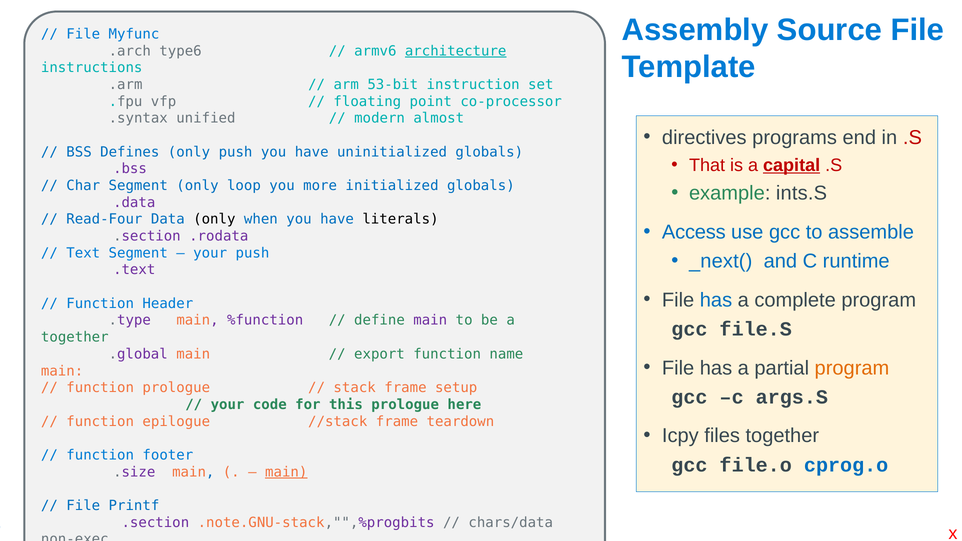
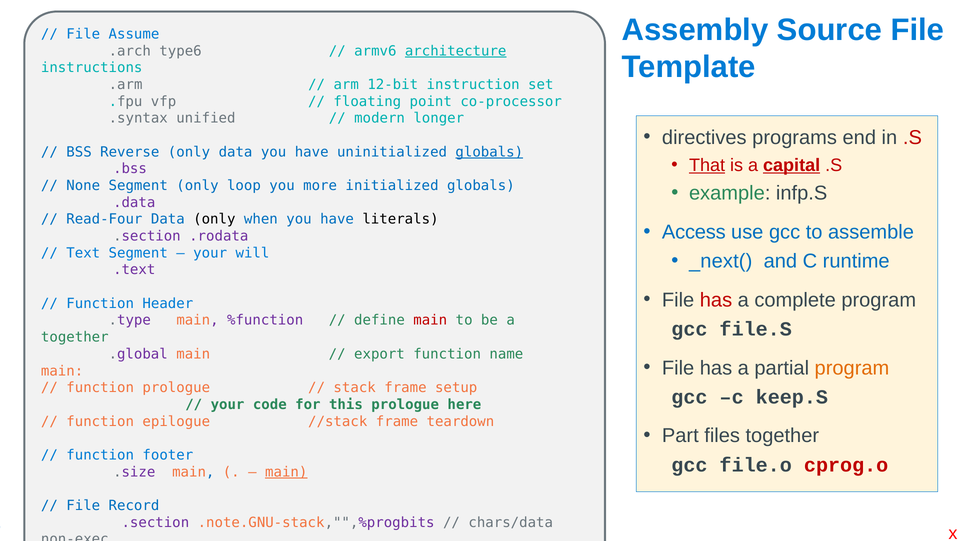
Myfunc: Myfunc -> Assume (134, 34)
53-bit: 53-bit -> 12-bit (393, 85)
almost: almost -> longer (439, 118)
Defines: Defines -> Reverse (130, 152)
only push: push -> data (236, 152)
globals underline: none -> present (489, 152)
That underline: none -> present (707, 165)
Char: Char -> None (83, 186)
ints.S: ints.S -> infp.S (802, 193)
your push: push -> will (252, 253)
has colour: blue -> red (716, 300)
main colour: purple -> red (430, 320)
args.S: args.S -> keep.S (792, 397)
Icpy: Icpy -> Part (680, 436)
cprog.o colour: blue -> red (846, 465)
Printf: Printf -> Record (134, 506)
